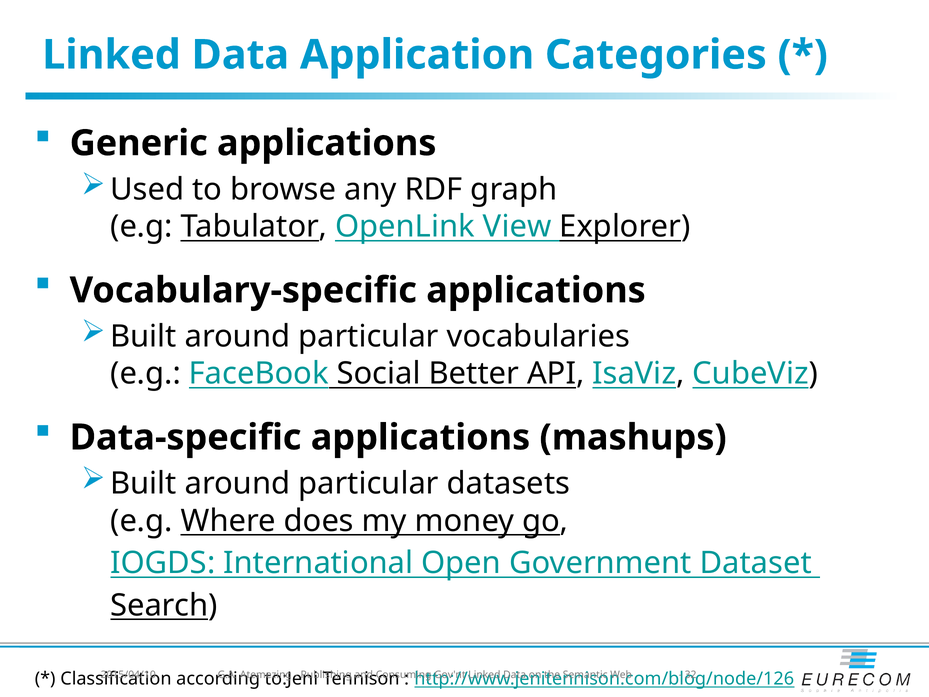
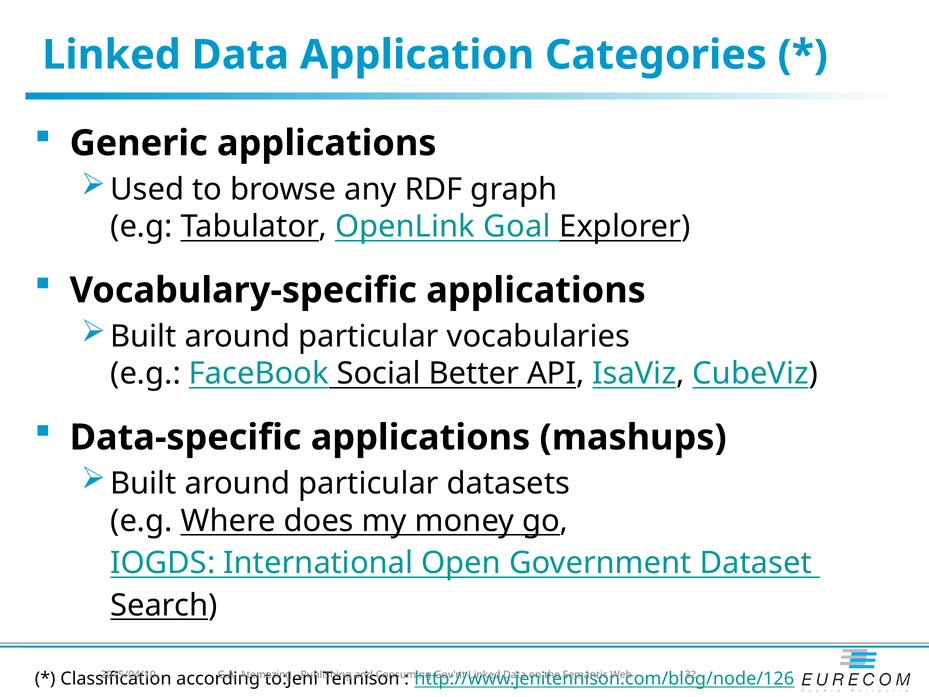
View: View -> Goal (517, 226)
